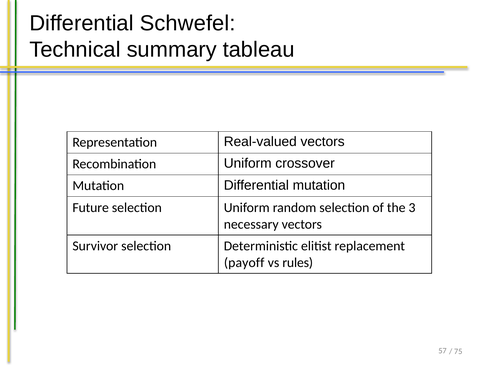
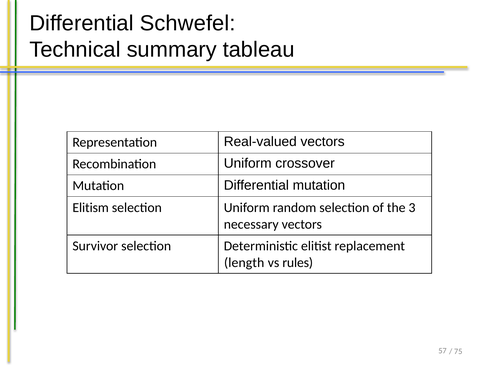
Future: Future -> Elitism (91, 207)
payoff: payoff -> length (244, 263)
